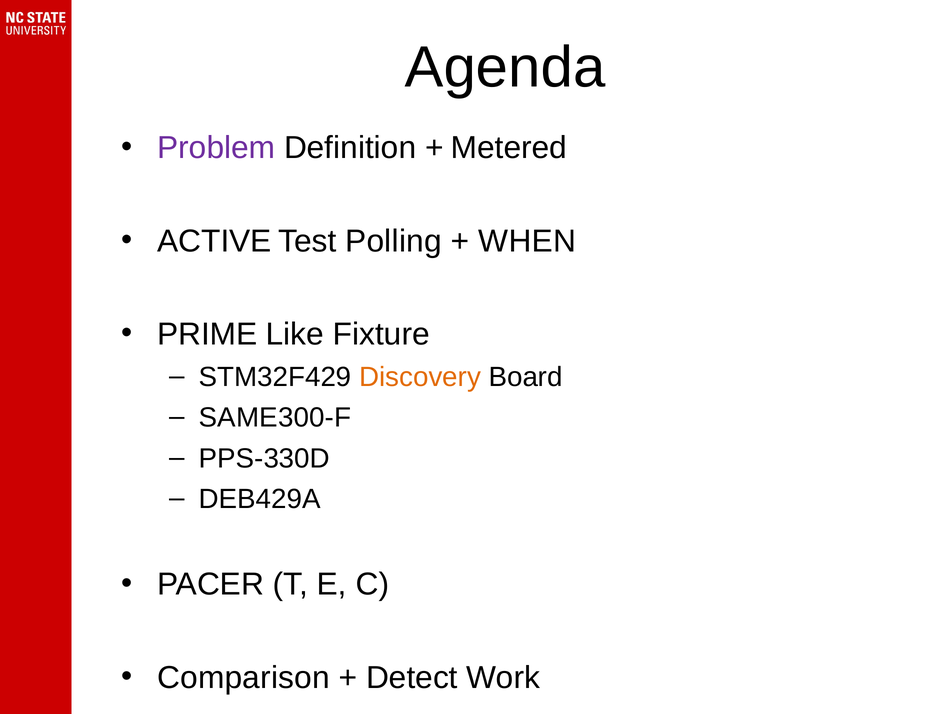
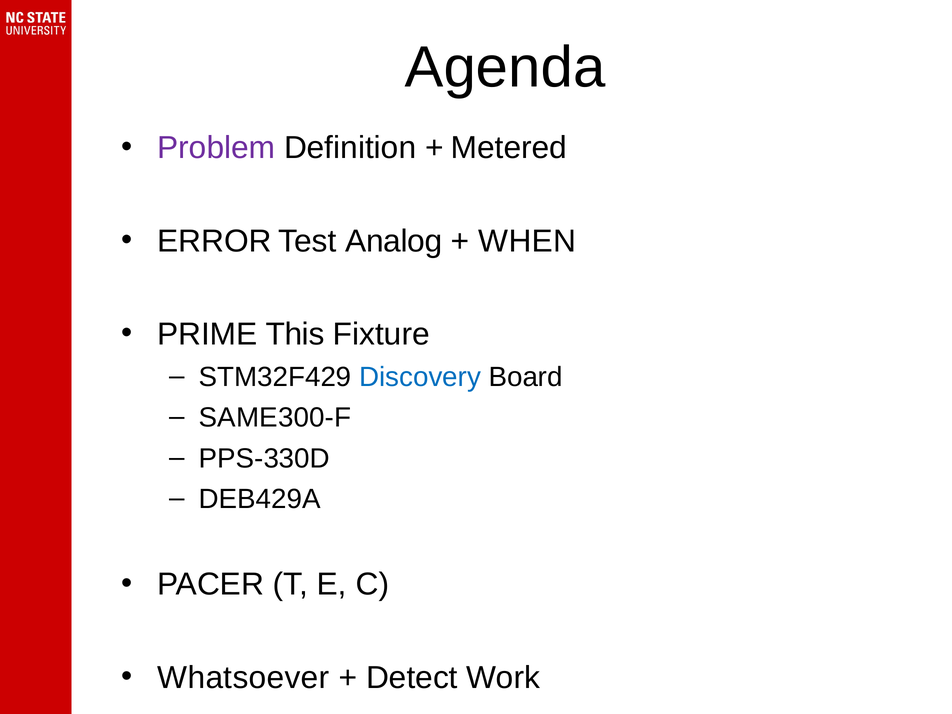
ACTIVE: ACTIVE -> ERROR (214, 241)
Polling: Polling -> Analog (394, 241)
Like: Like -> This (295, 334)
Discovery colour: orange -> blue (420, 377)
Comparison: Comparison -> Whatsoever (243, 678)
